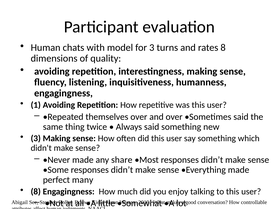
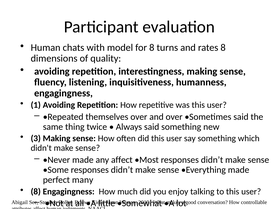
for 3: 3 -> 8 (152, 48)
any share: share -> affect (122, 160)
